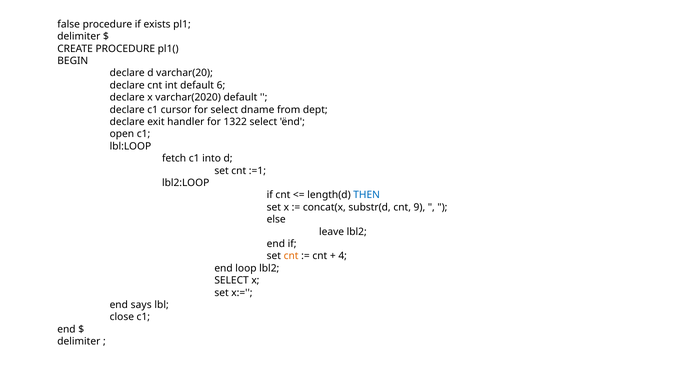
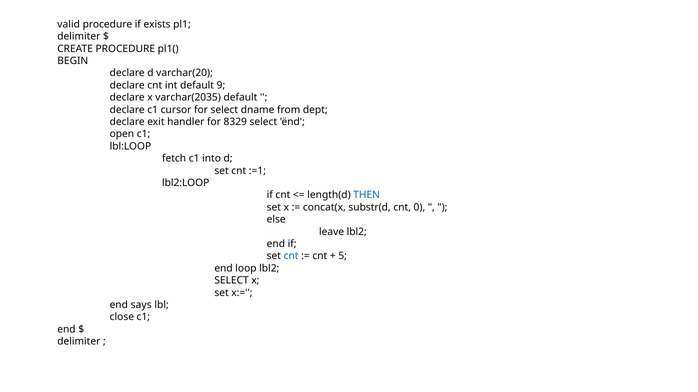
false: false -> valid (69, 24)
6: 6 -> 9 (221, 85)
varchar(2020: varchar(2020 -> varchar(2035 (188, 98)
1322: 1322 -> 8329 (235, 122)
9: 9 -> 0 (419, 208)
cnt colour: orange -> blue (291, 257)
4: 4 -> 5 (343, 257)
